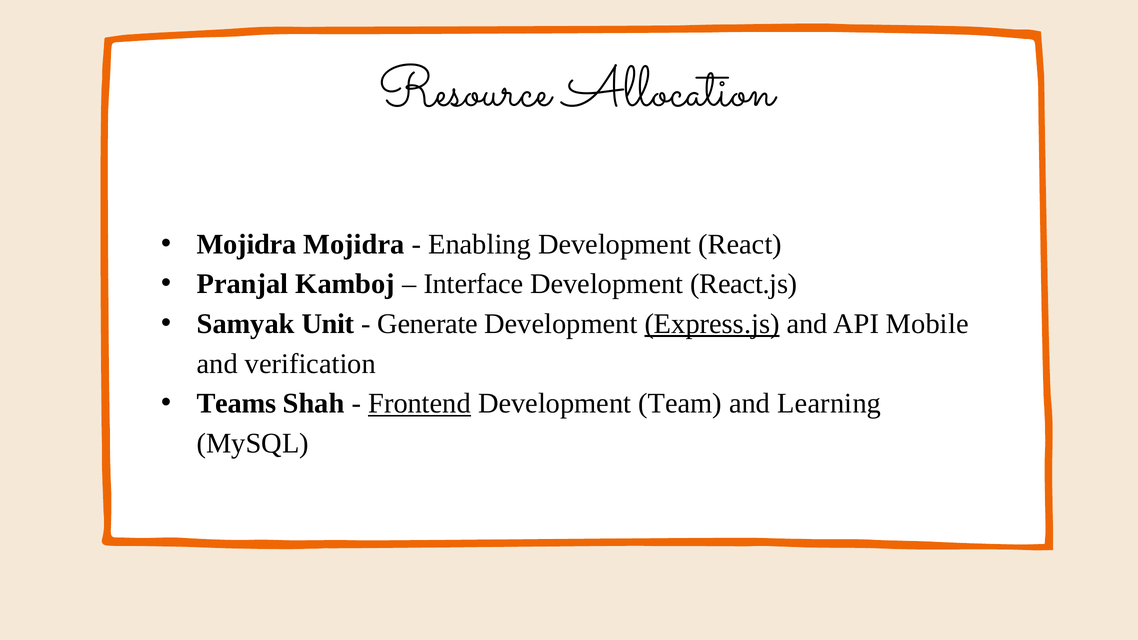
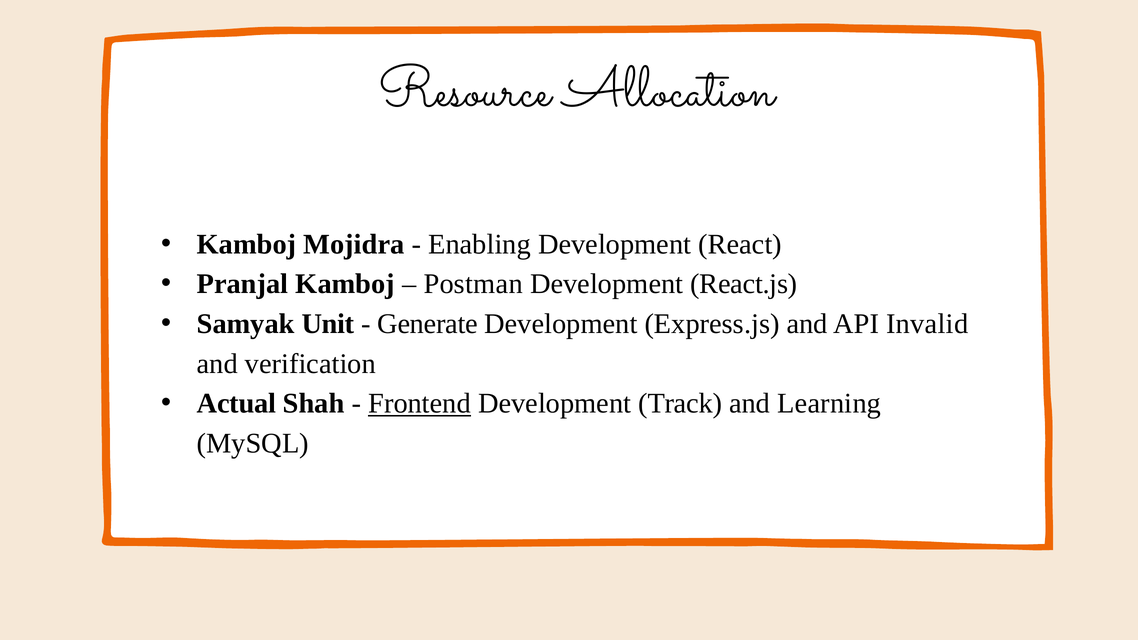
Mojidra: Mojidra -> Kamboj (247, 244)
Interface: Interface -> Postman (473, 284)
Express.js underline: present -> none (712, 324)
Mobile: Mobile -> Invalid (927, 324)
Teams: Teams -> Actual (236, 404)
Team: Team -> Track (680, 404)
